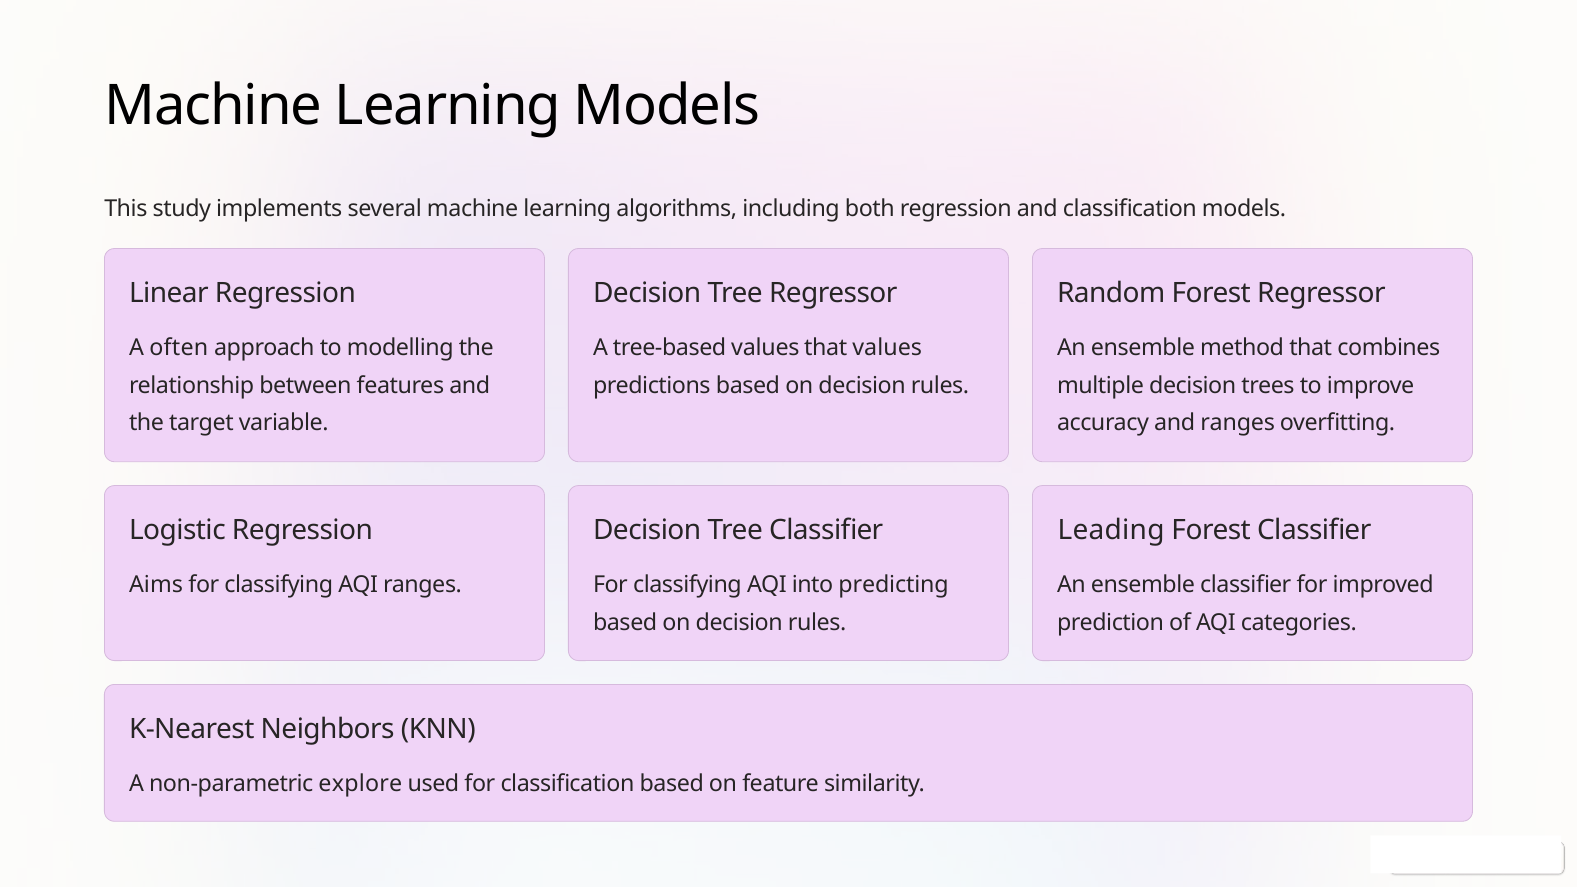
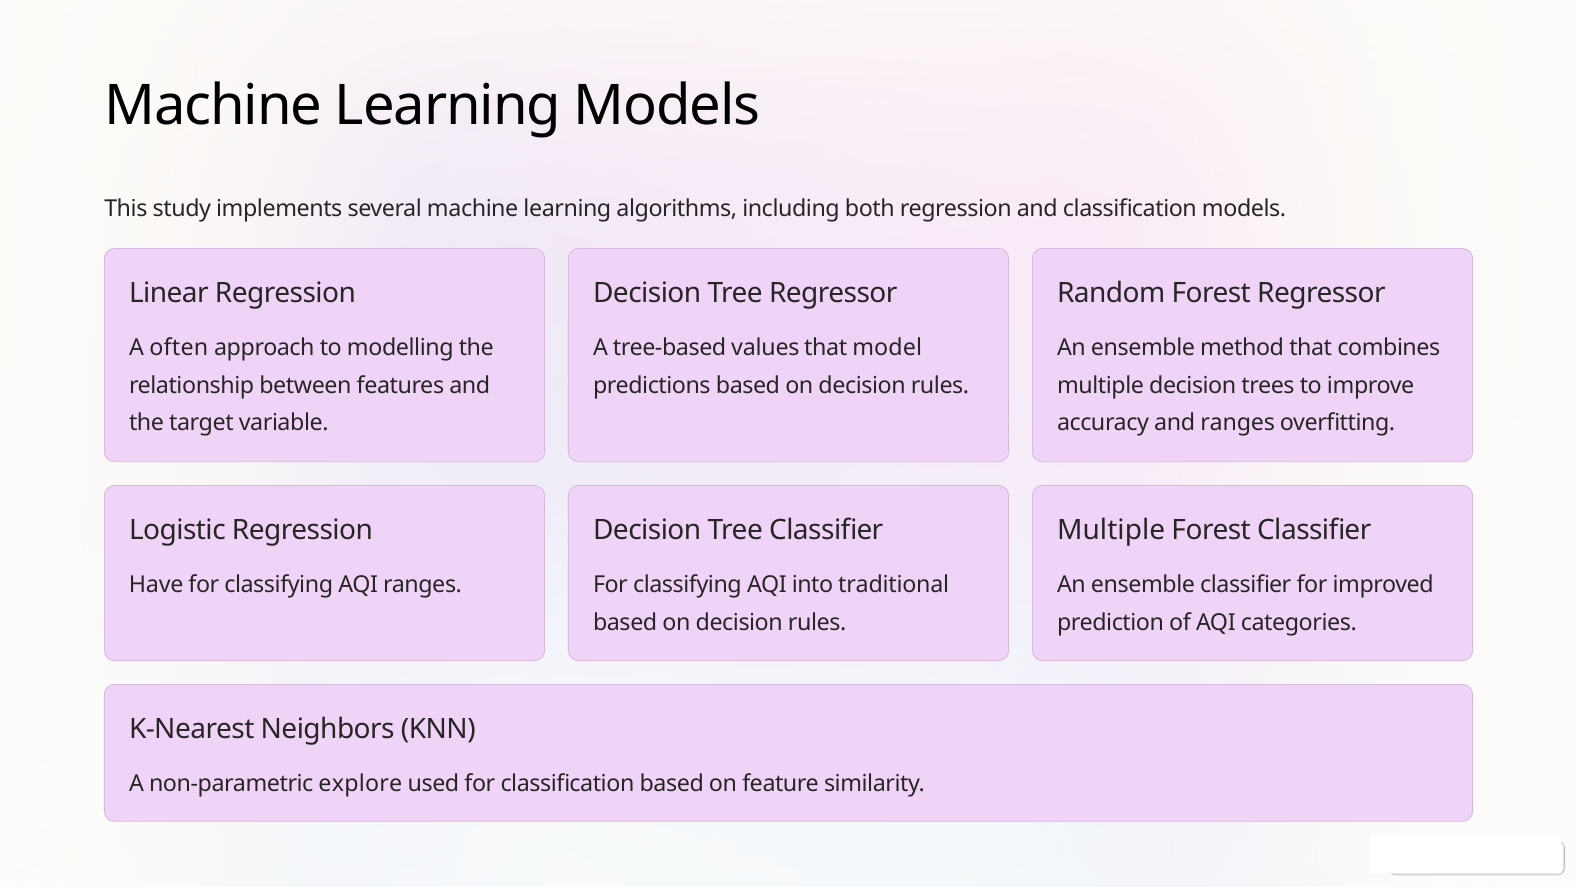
that values: values -> model (887, 348)
Leading: Leading -> Multiple (1111, 530)
Aims: Aims -> Have (156, 585)
predicting: predicting -> traditional (894, 585)
